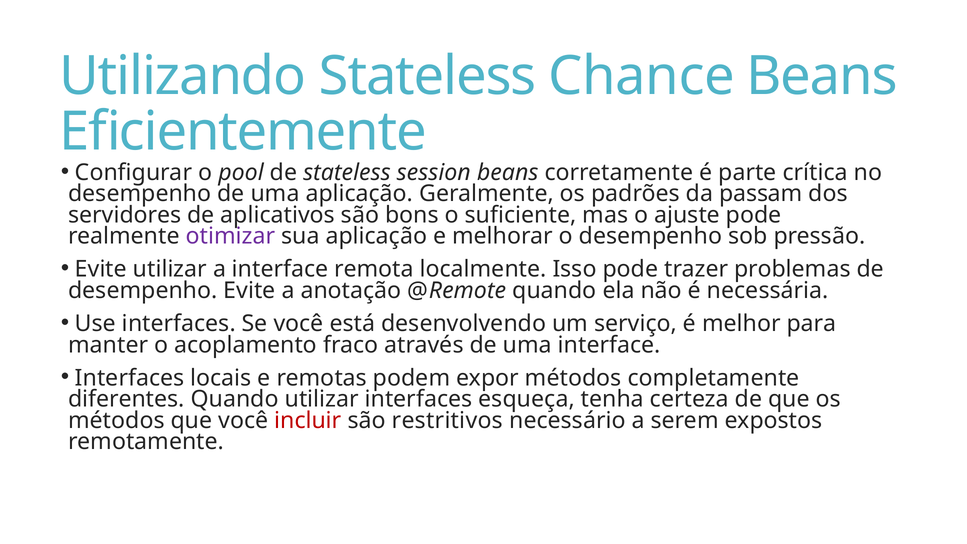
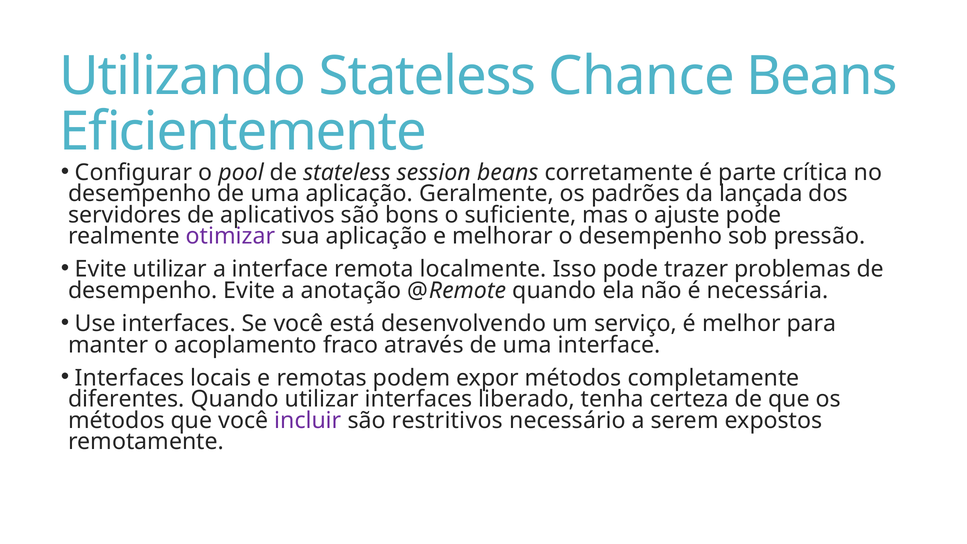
passam: passam -> lançada (761, 194)
esqueça: esqueça -> liberado (527, 399)
incluir colour: red -> purple (308, 420)
